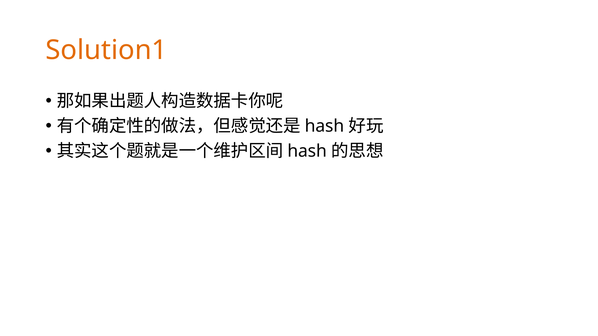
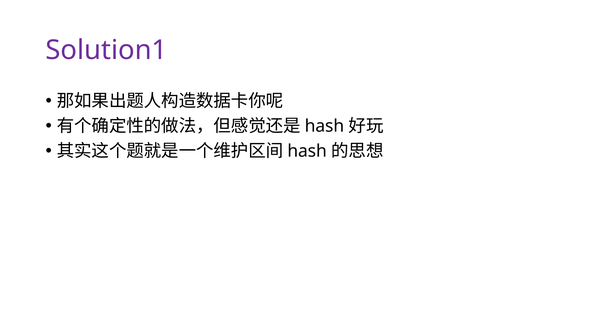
Solution1 colour: orange -> purple (106, 50)
